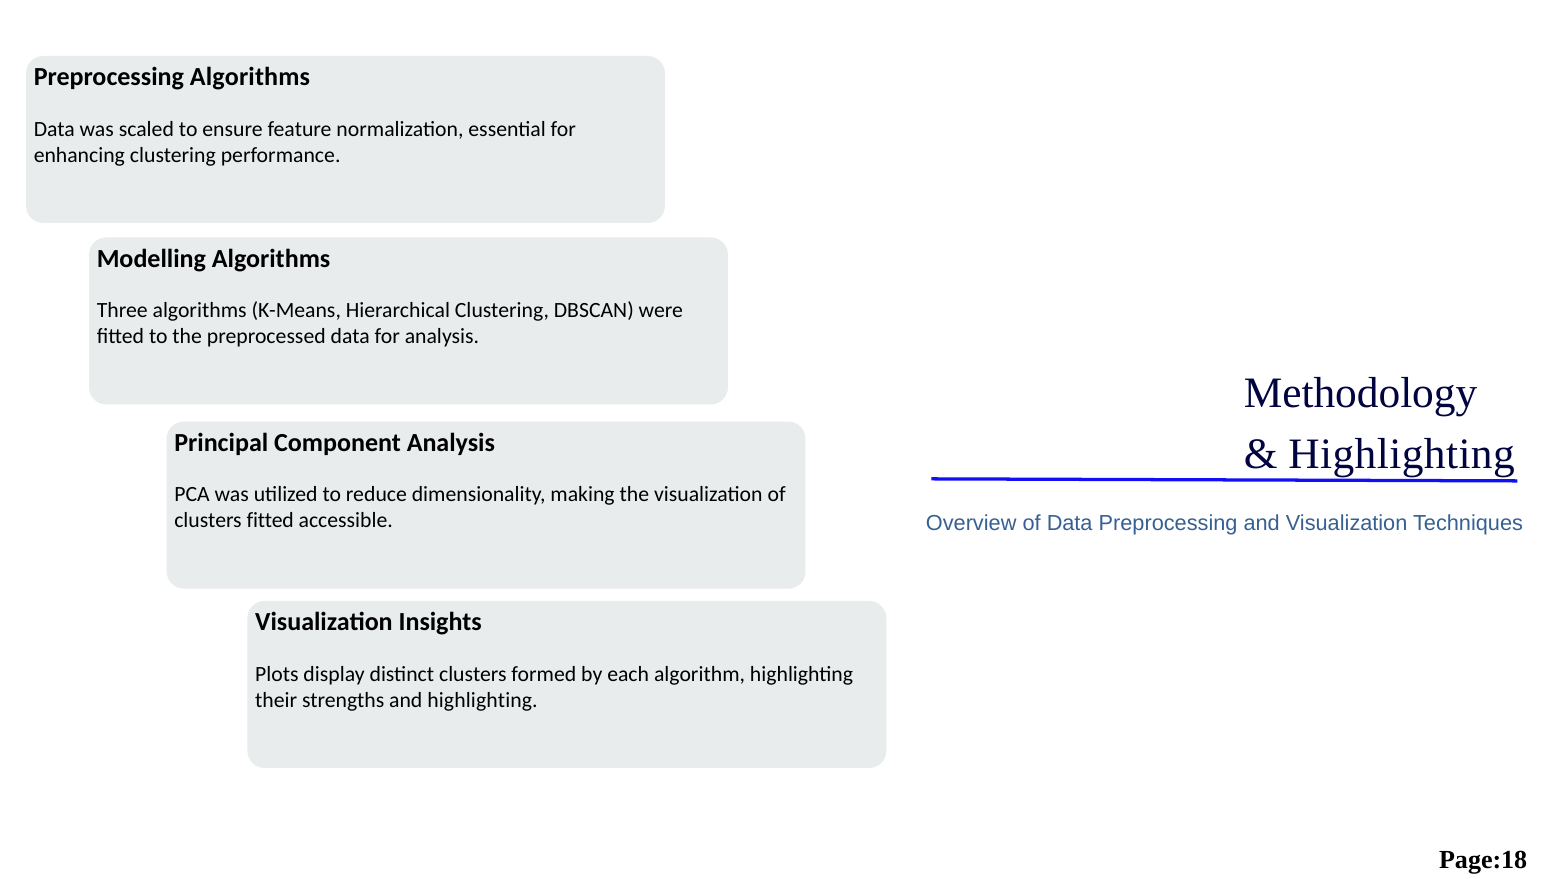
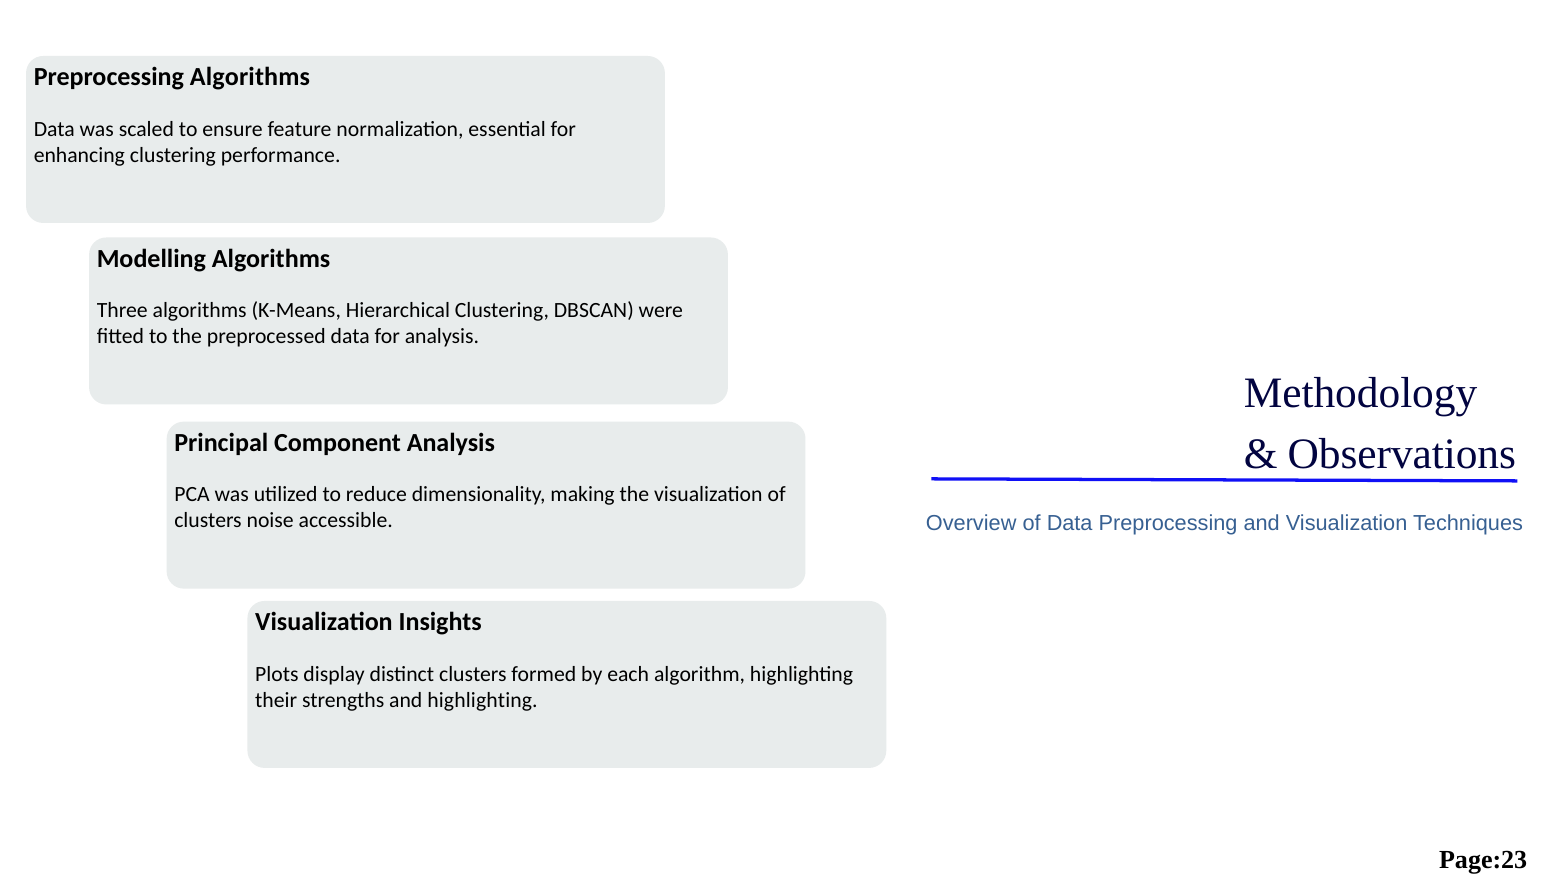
Highlighting: Highlighting -> Observations (1402, 454)
clusters fitted: fitted -> noise (270, 521)
Page:18: Page:18 -> Page:23 (1483, 860)
